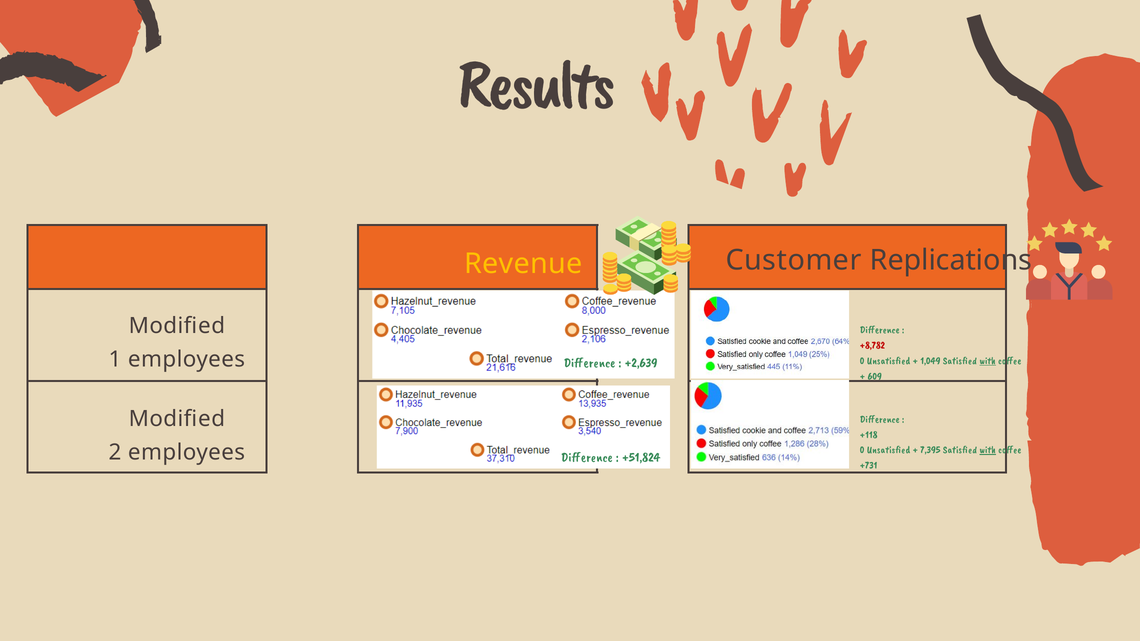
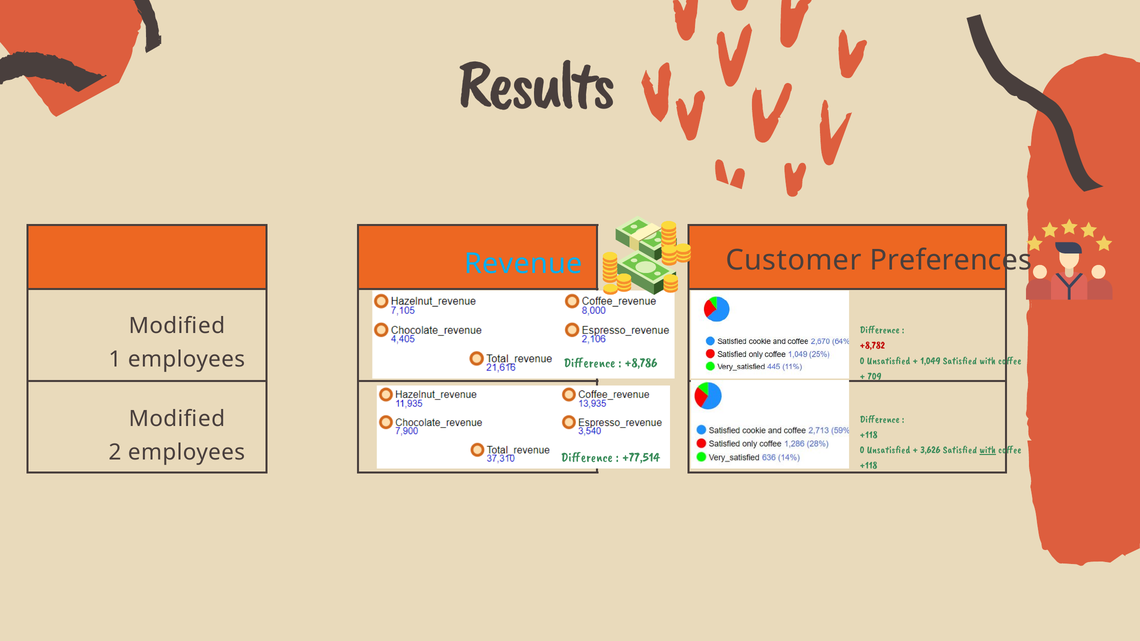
Revenue colour: yellow -> light blue (523, 264)
Replications: Replications -> Preferences (951, 260)
with underline: present -> none (988, 361)
+2,639: +2,639 -> +8,786 (641, 363)
609: 609 -> 709 (875, 376)
7,395: 7,395 -> 3,626 (930, 450)
+51,824: +51,824 -> +77,514 (641, 457)
+731: +731 -> +118 (869, 466)
